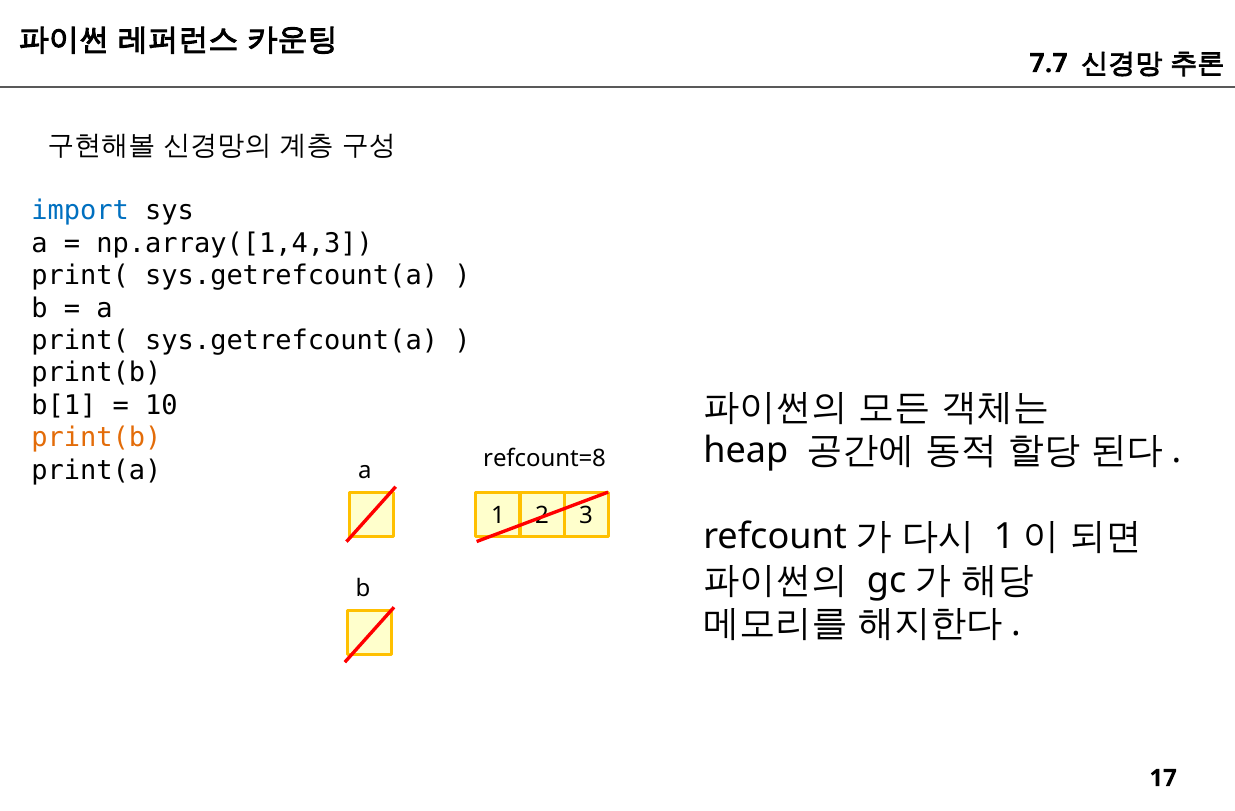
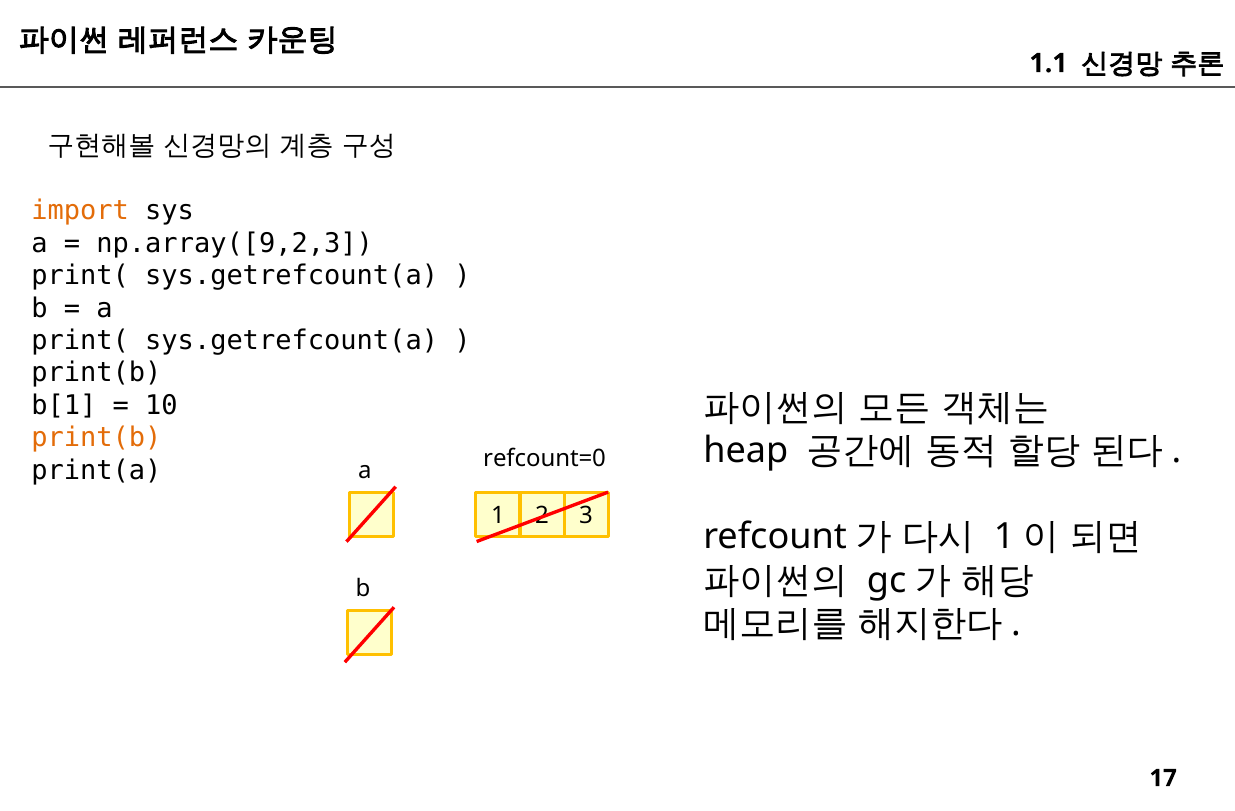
7.7: 7.7 -> 1.1 (1049, 63)
import colour: blue -> orange (80, 211)
np.array([1,4,3: np.array([1,4,3 -> np.array([9,2,3 (235, 243)
refcount=8: refcount=8 -> refcount=0 (545, 459)
